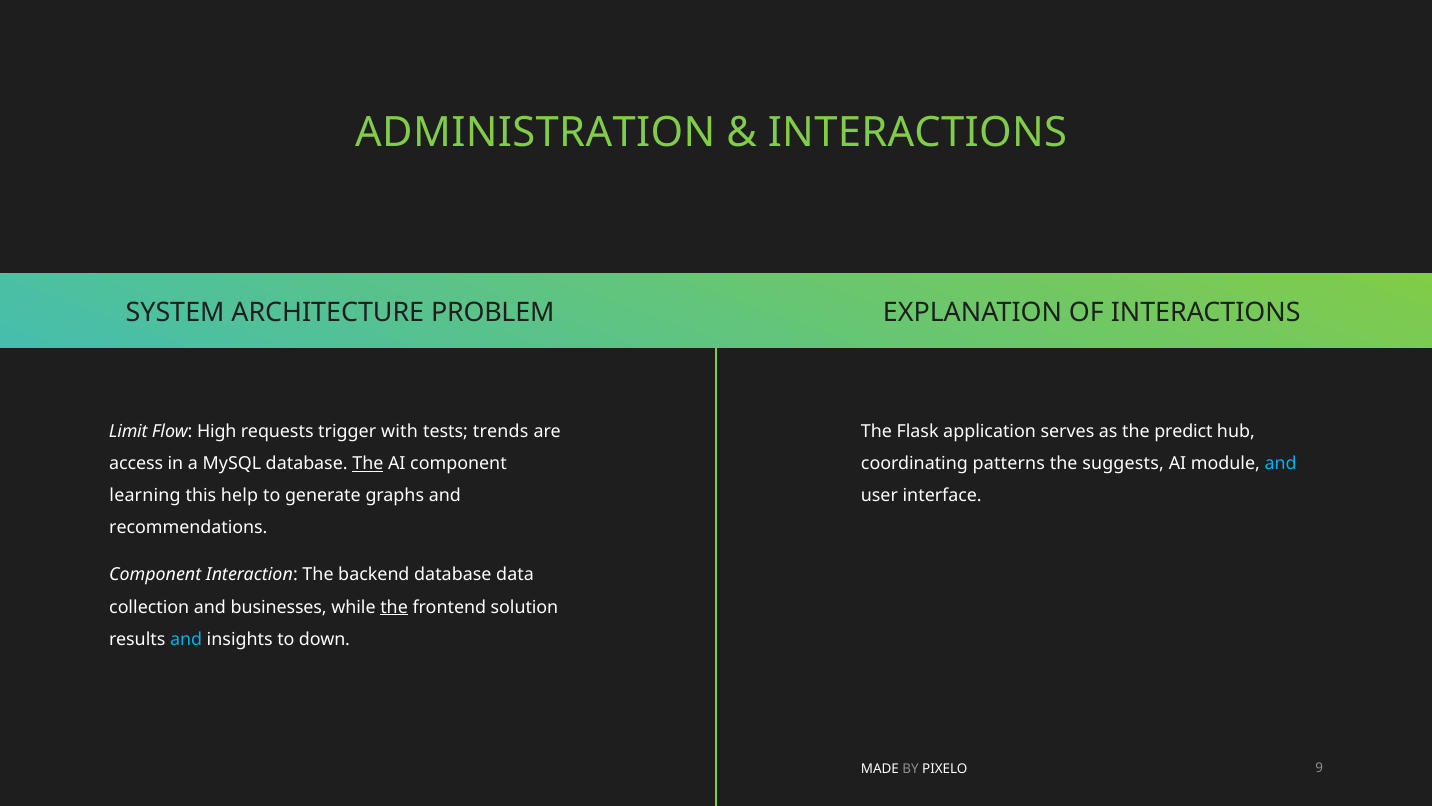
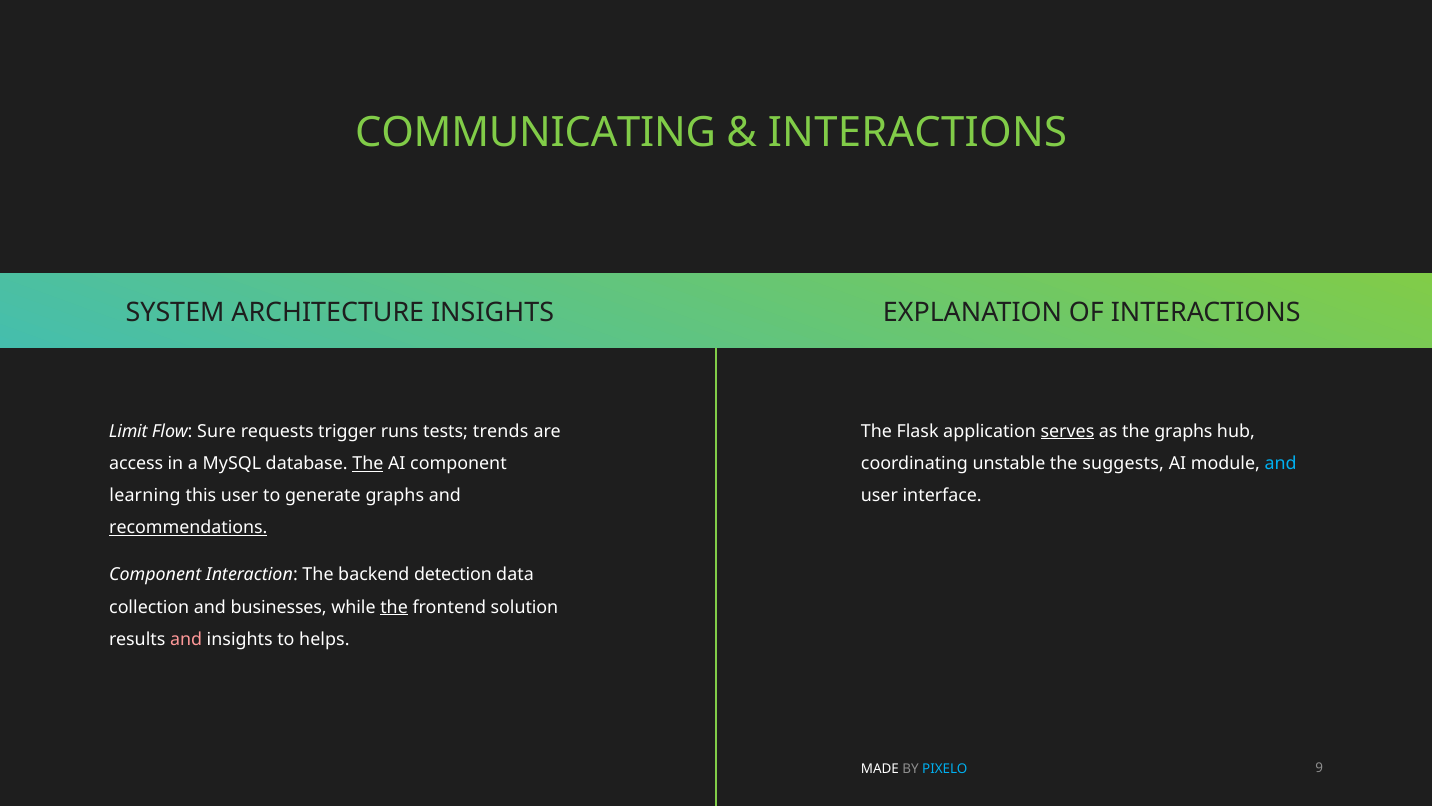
ADMINISTRATION: ADMINISTRATION -> COMMUNICATING (536, 133)
ARCHITECTURE PROBLEM: PROBLEM -> INSIGHTS (493, 312)
High: High -> Sure (217, 431)
with: with -> runs (400, 431)
serves underline: none -> present (1067, 431)
the predict: predict -> graphs (1183, 431)
patterns: patterns -> unstable (1009, 463)
this help: help -> user (240, 495)
recommendations underline: none -> present (188, 527)
backend database: database -> detection (453, 575)
and colour: light blue -> pink (186, 639)
down: down -> helps (324, 639)
PIXELO colour: white -> light blue (945, 769)
